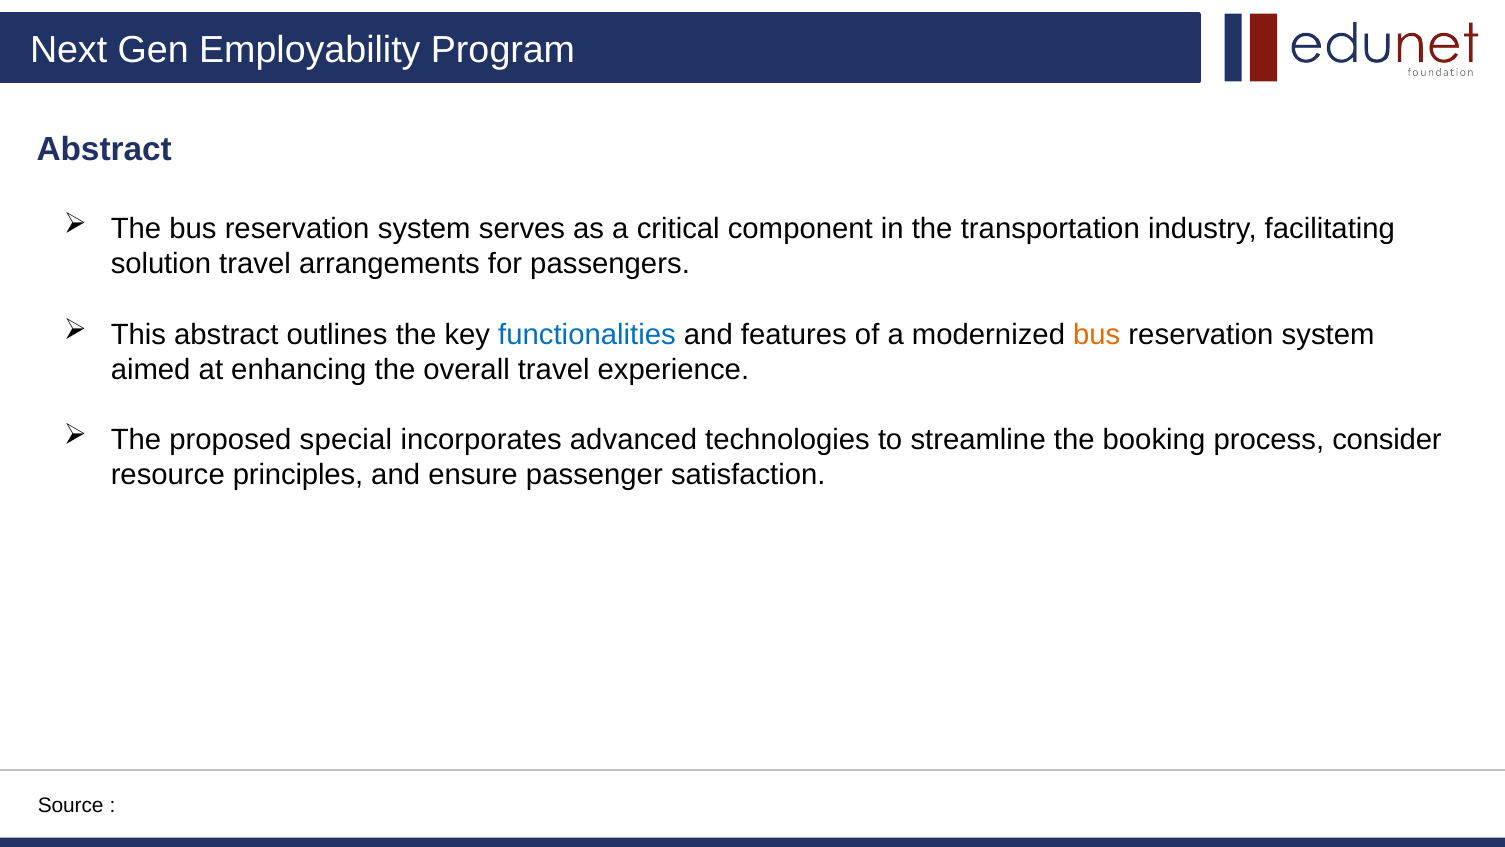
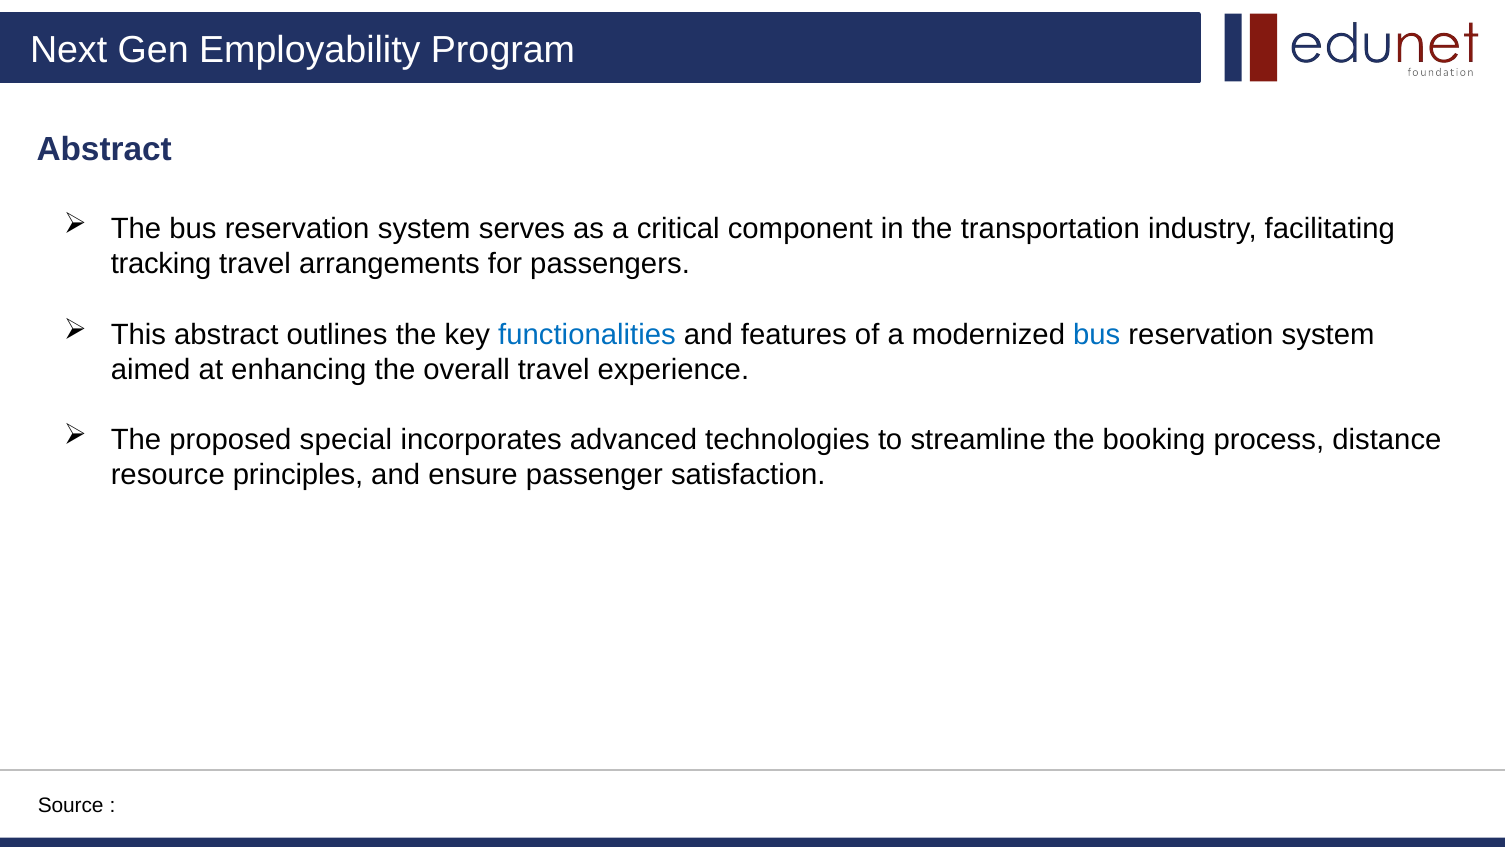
solution: solution -> tracking (161, 264)
bus colour: orange -> blue (1097, 334)
consider: consider -> distance (1387, 440)
